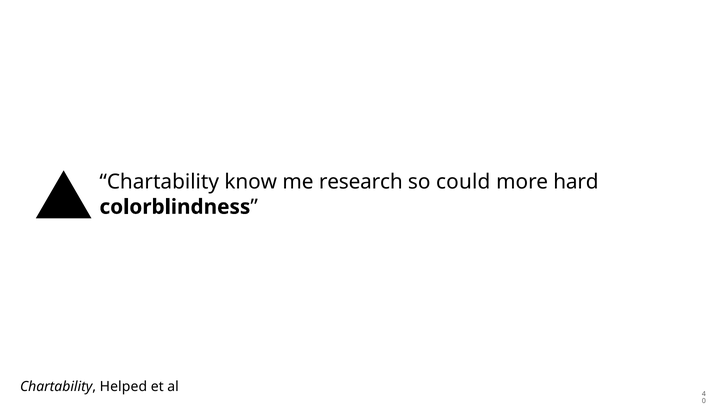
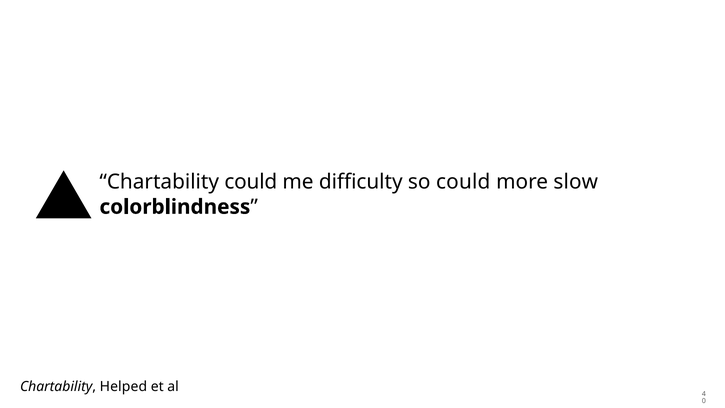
Chartability know: know -> could (251, 182)
research: research -> difficulty (361, 182)
hard: hard -> slow (576, 182)
